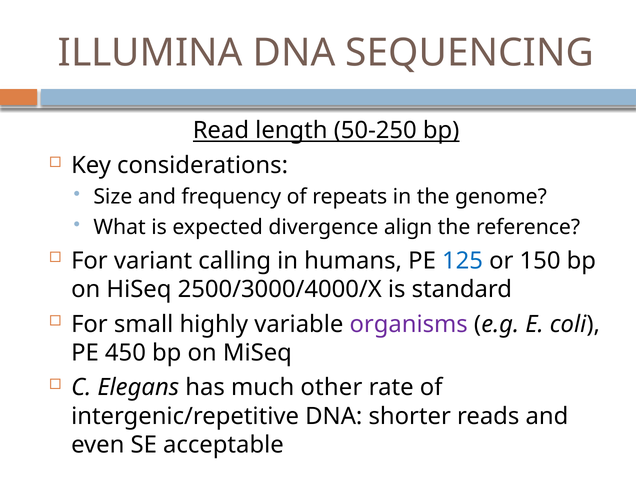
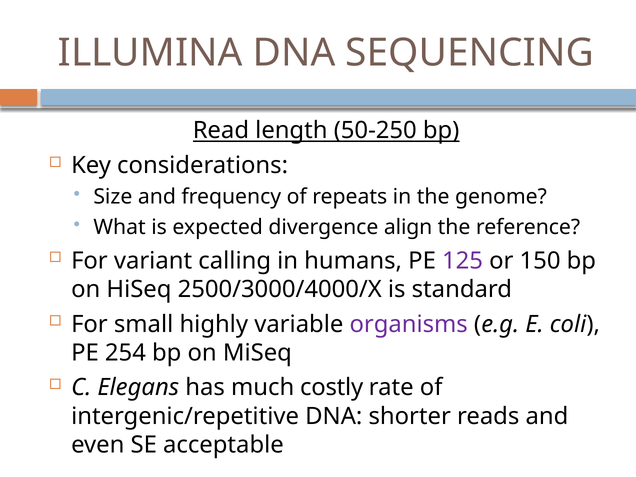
125 colour: blue -> purple (463, 261)
450: 450 -> 254 (125, 353)
other: other -> costly (332, 388)
